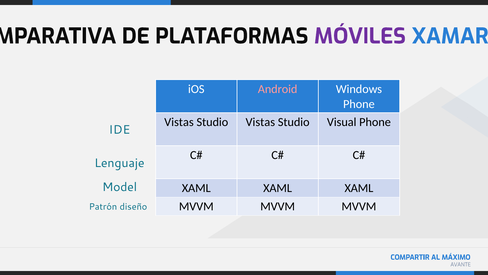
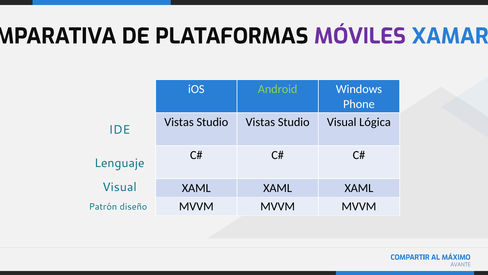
Android colour: pink -> light green (278, 89)
Visual Phone: Phone -> Lógica (375, 122)
Model: Model -> Visual (119, 187)
